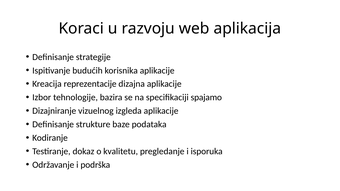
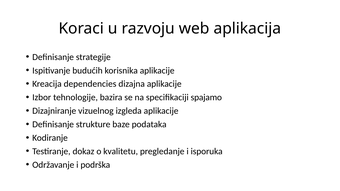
reprezentacije: reprezentacije -> dependencies (90, 84)
